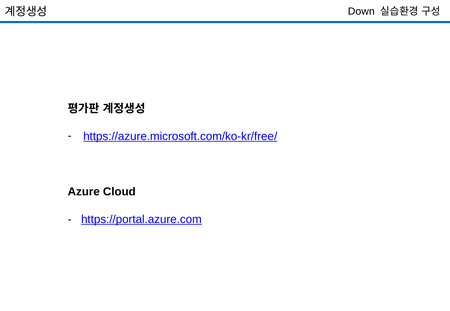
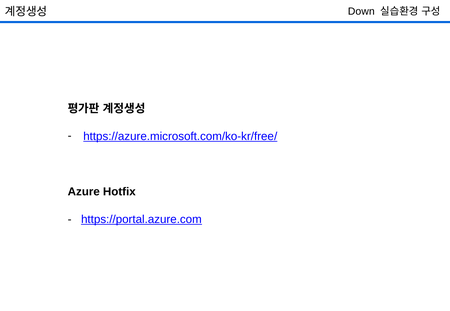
Cloud: Cloud -> Hotfix (119, 192)
